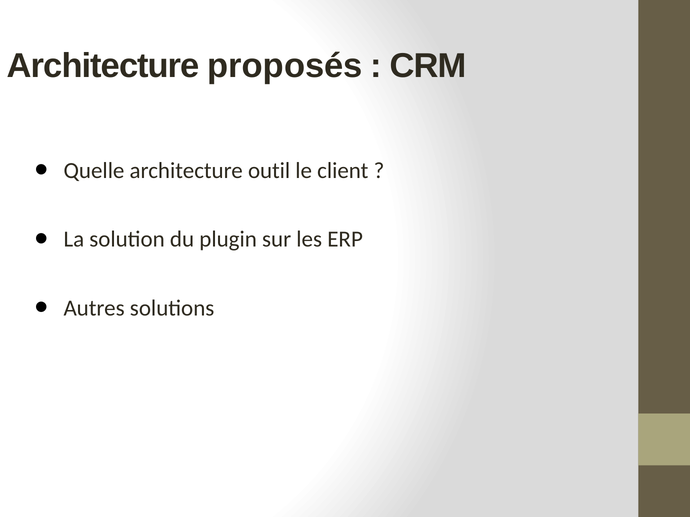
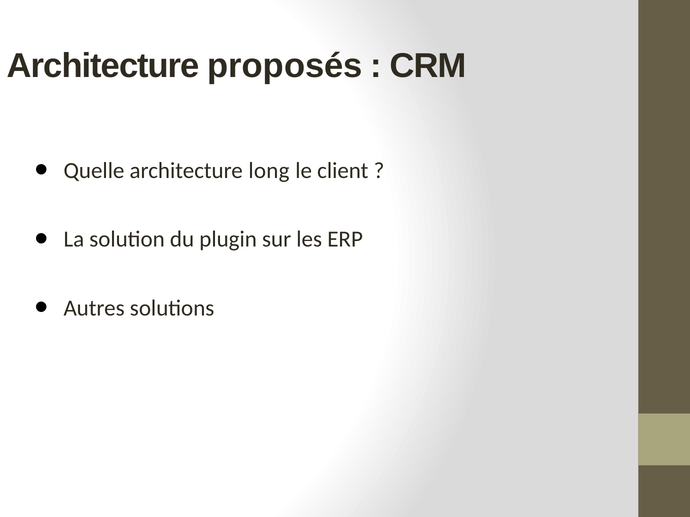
outil: outil -> long (269, 171)
